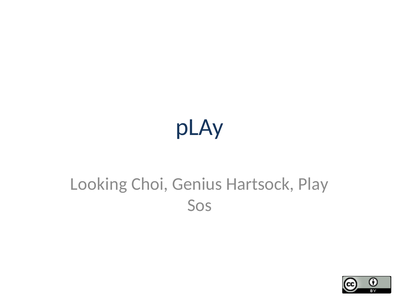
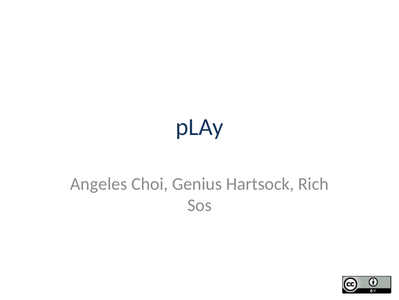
Looking: Looking -> Angeles (99, 183)
Hartsock Play: Play -> Rich (313, 183)
